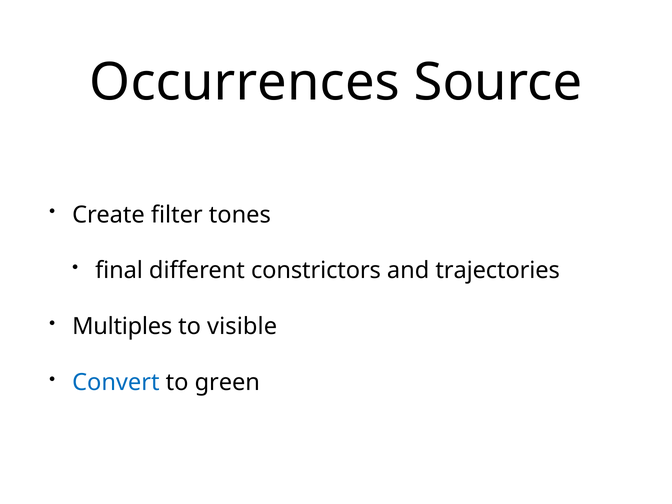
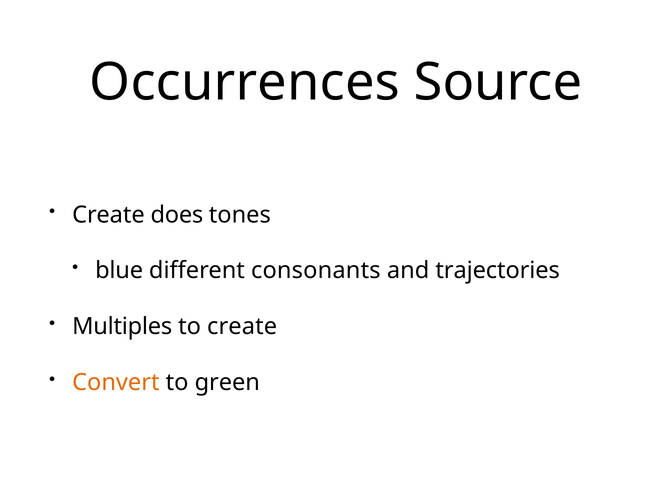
filter: filter -> does (177, 215)
final: final -> blue (119, 271)
constrictors: constrictors -> consonants (316, 271)
to visible: visible -> create (242, 327)
Convert colour: blue -> orange (116, 382)
